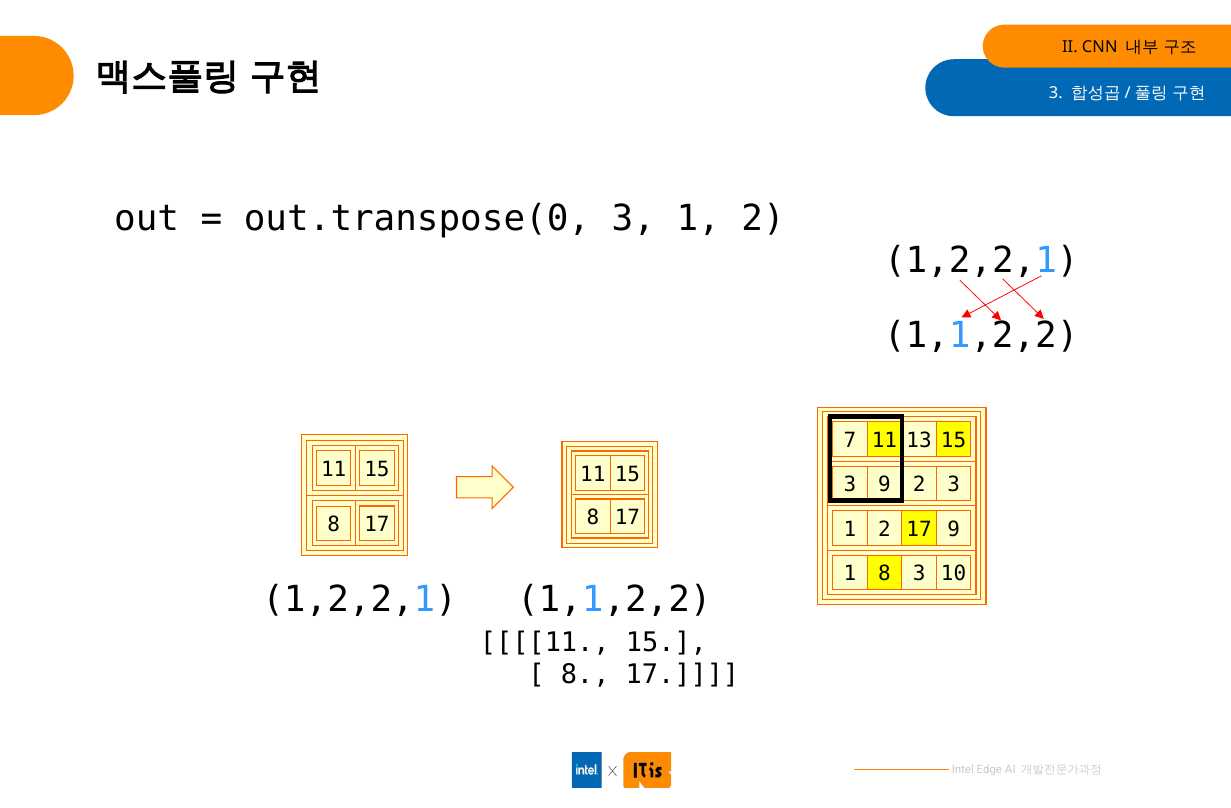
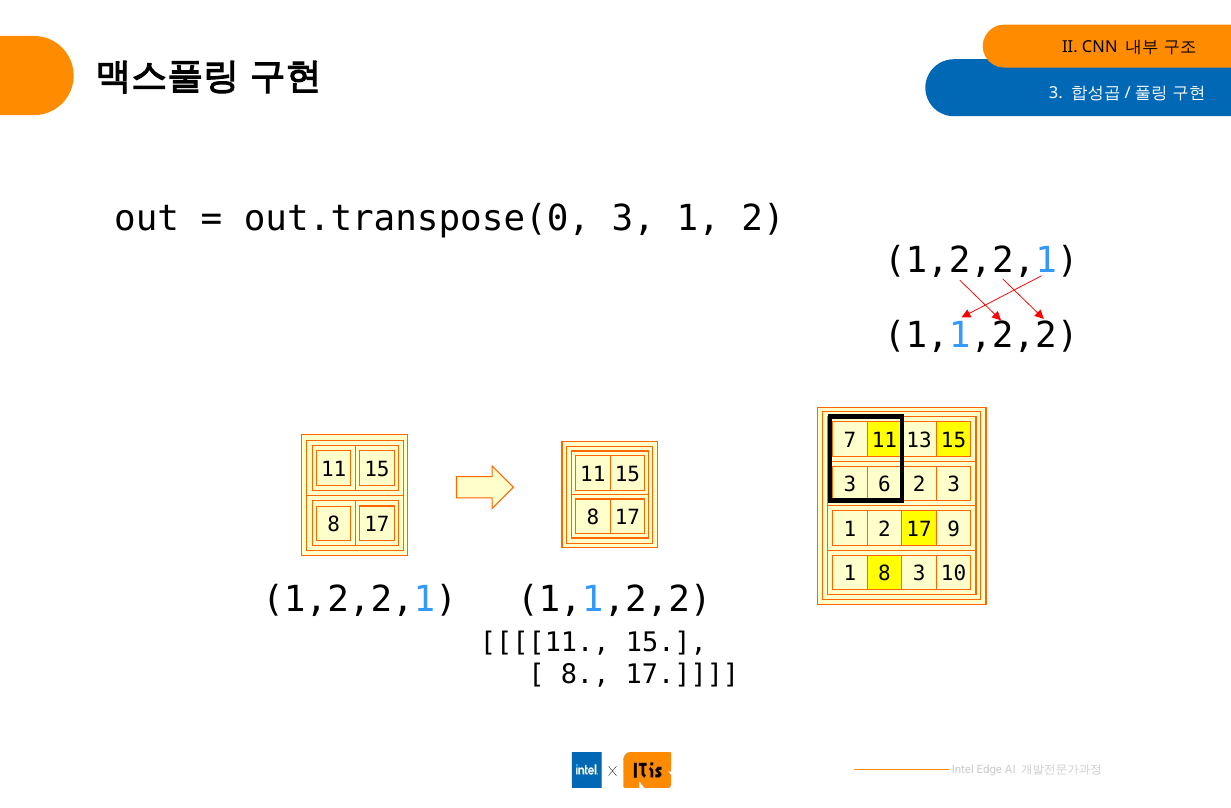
3 9: 9 -> 6 (885, 485)
